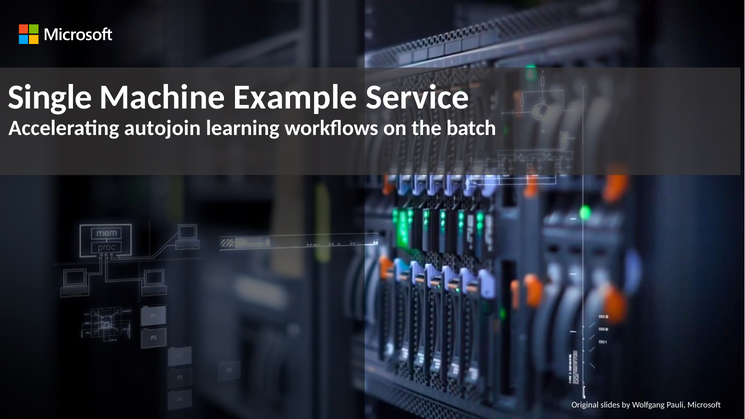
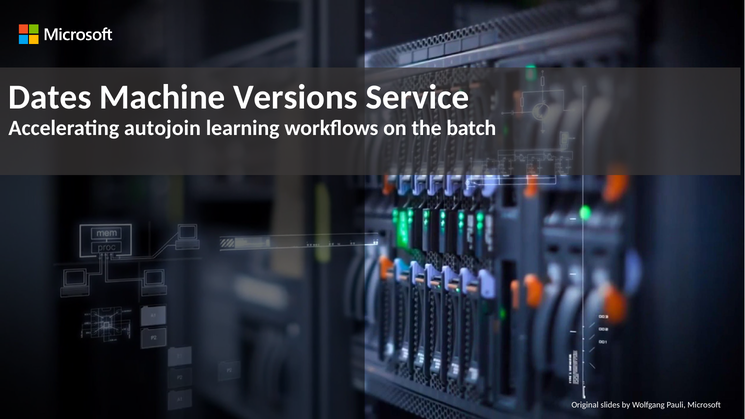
Single: Single -> Dates (50, 97)
Example: Example -> Versions (295, 97)
